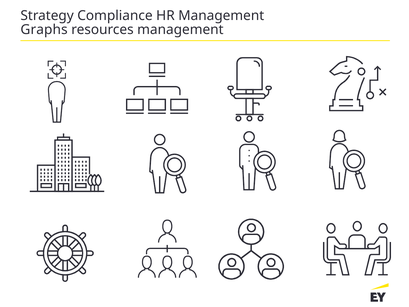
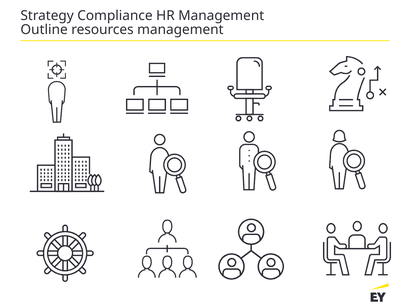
Graphs: Graphs -> Outline (44, 30)
